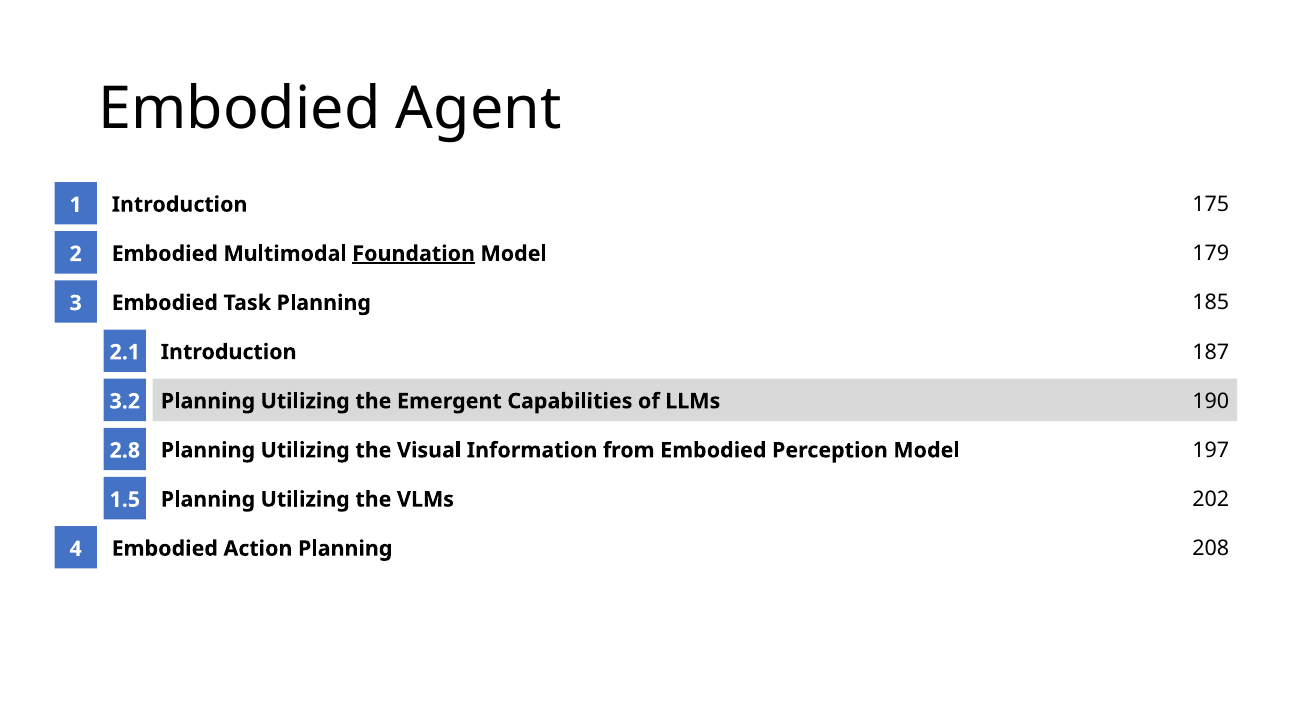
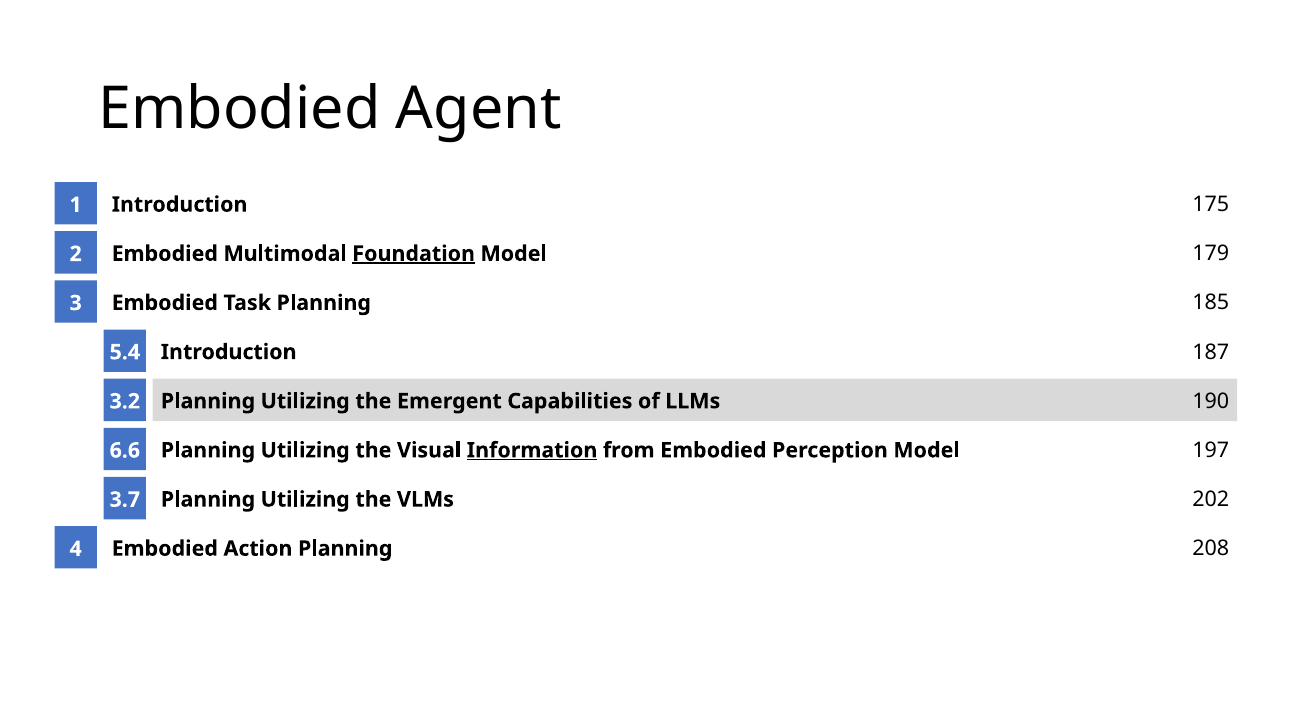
2.1: 2.1 -> 5.4 (125, 352)
Information underline: none -> present (532, 450)
2.8: 2.8 -> 6.6 (125, 450)
1.5: 1.5 -> 3.7 (125, 499)
